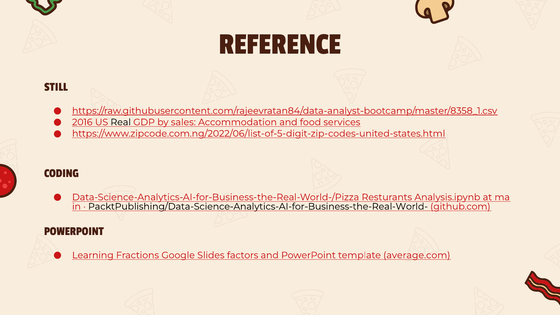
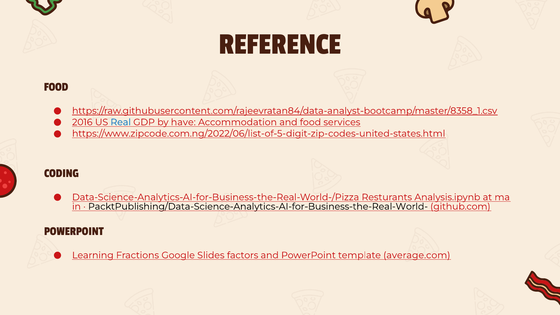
STILL: STILL -> FOOD (56, 87)
Real colour: black -> blue (121, 122)
sales: sales -> have (183, 122)
